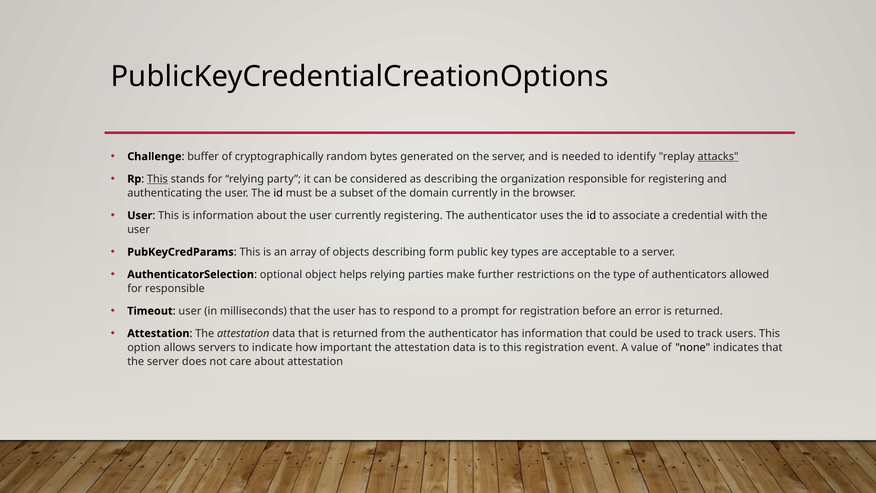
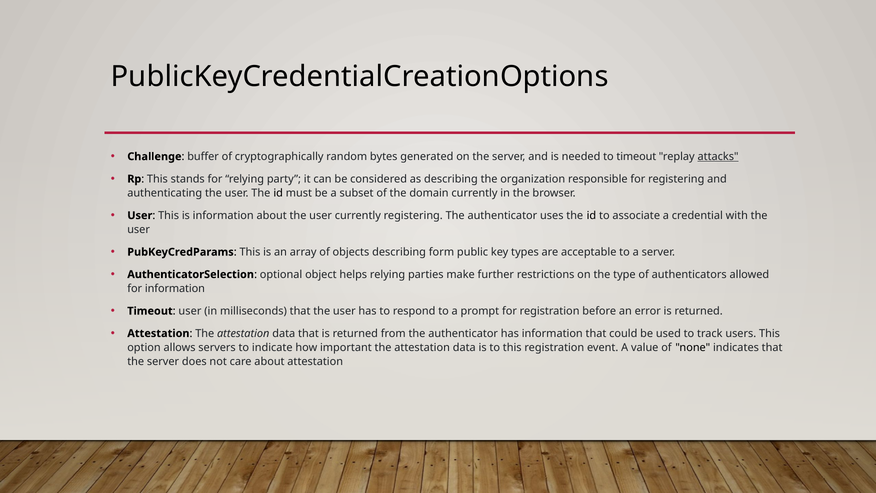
to identify: identify -> timeout (636, 156)
This underline: present -> none (157, 179)
for responsible: responsible -> information (175, 288)
